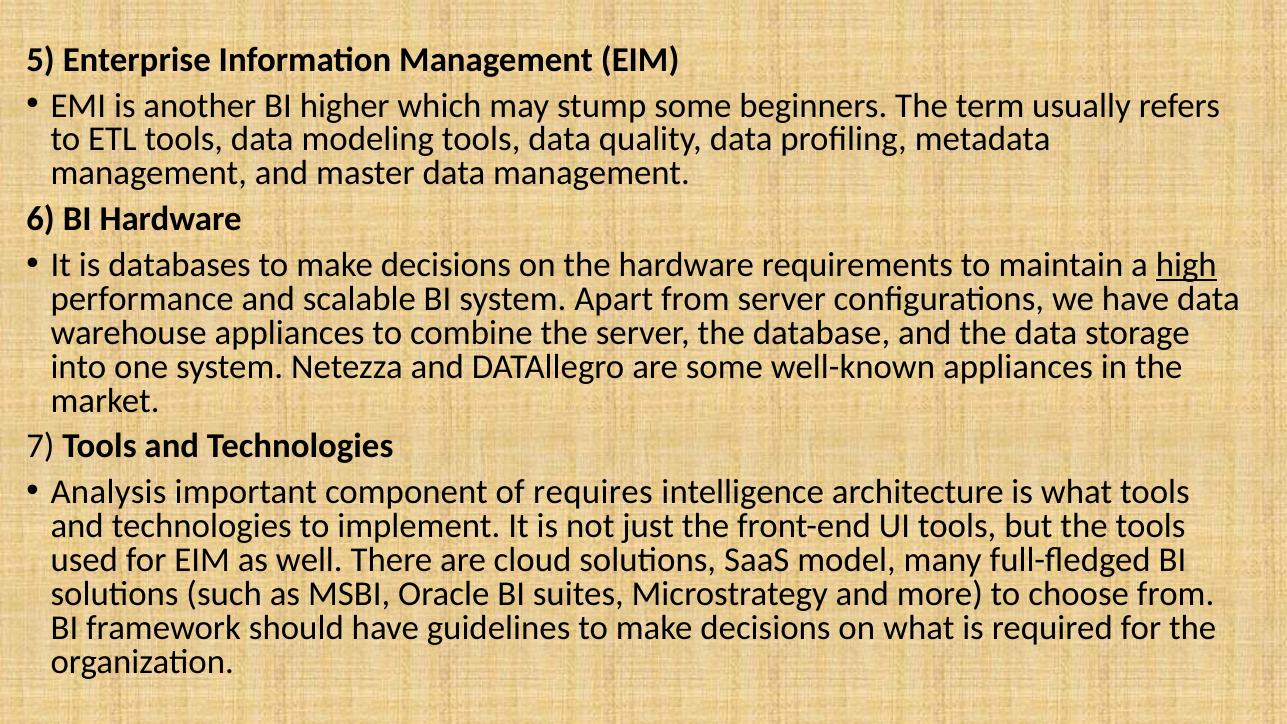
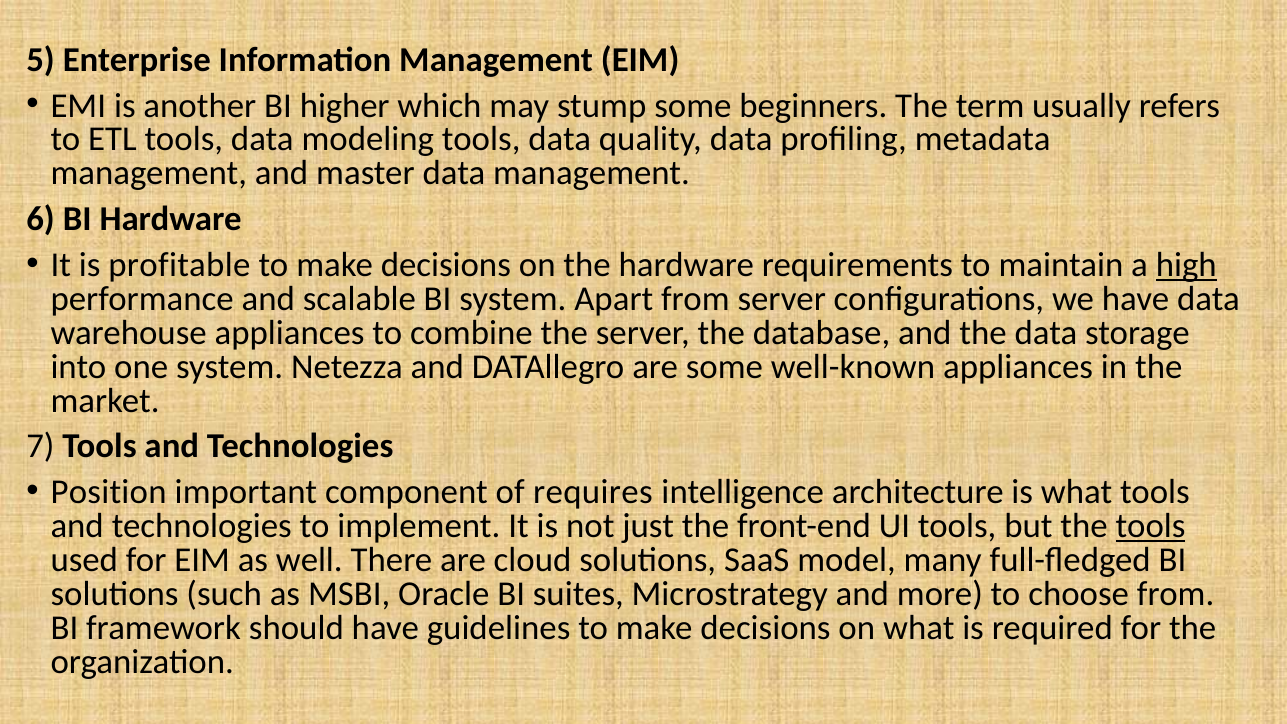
databases: databases -> profitable (179, 265)
Analysis: Analysis -> Position (109, 492)
tools underline: none -> present (1151, 526)
